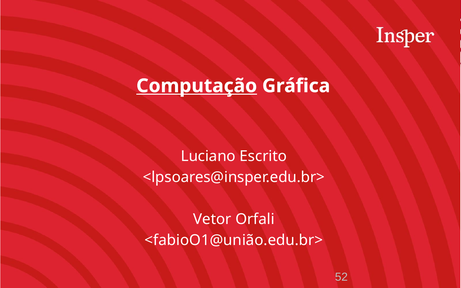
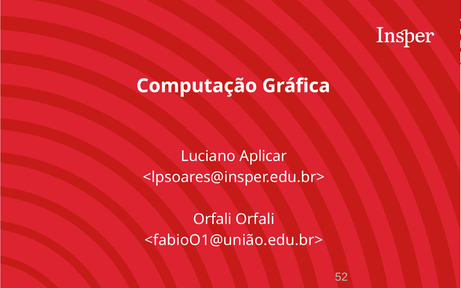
Computação underline: present -> none (197, 86)
Escrito: Escrito -> Aplicar (263, 156)
Vetor: Vetor -> Orfali (212, 219)
